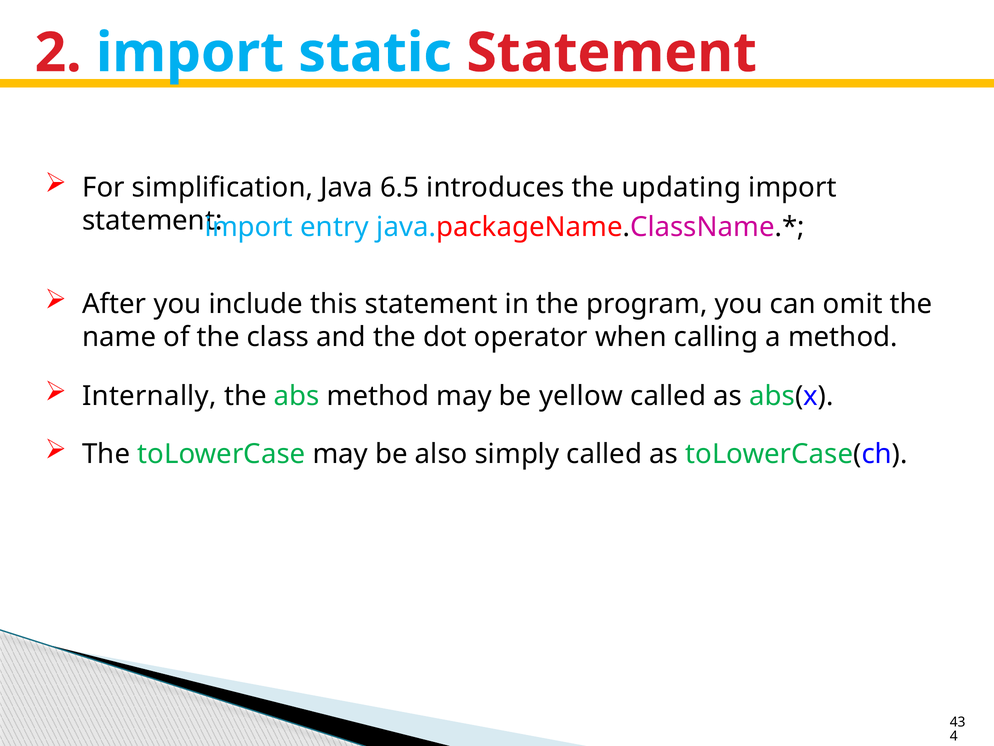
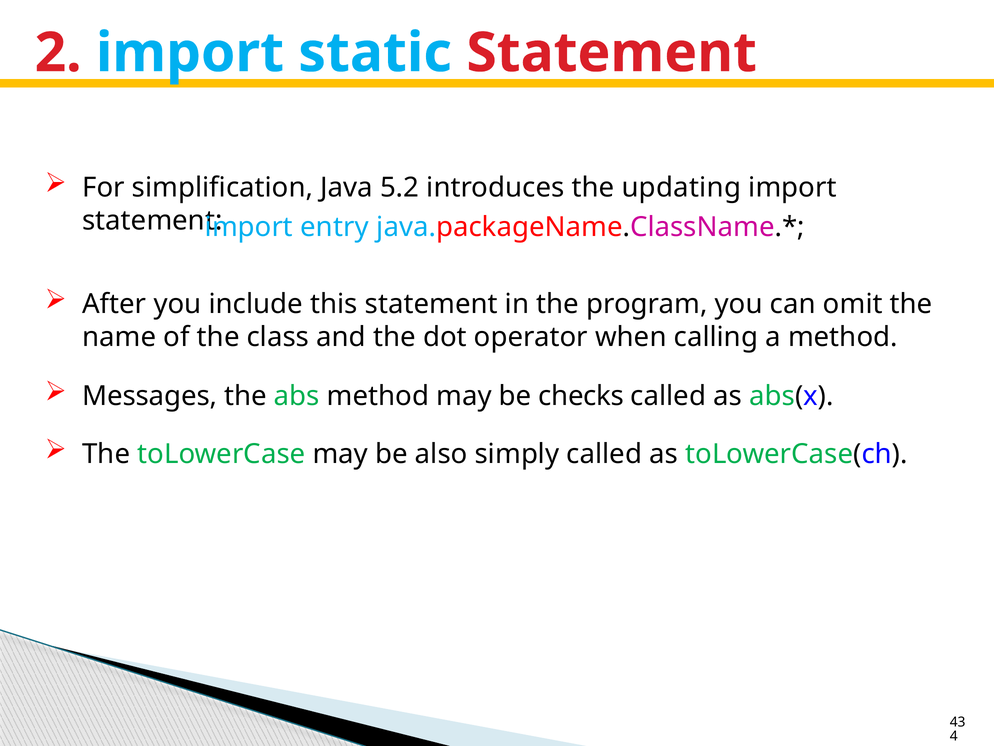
6.5: 6.5 -> 5.2 (400, 188)
Internally: Internally -> Messages (150, 396)
yellow: yellow -> checks (581, 396)
